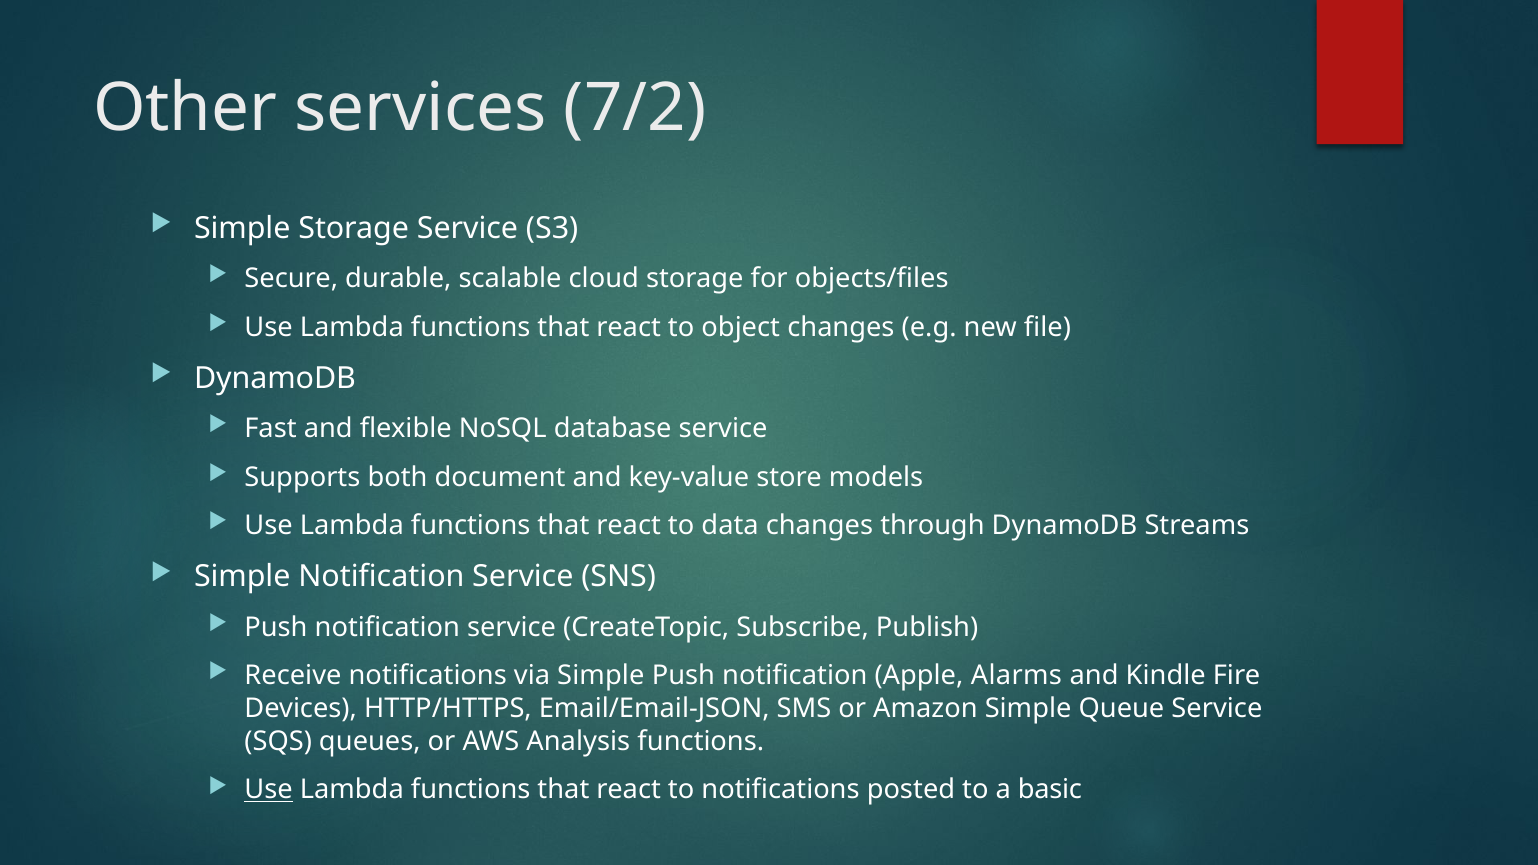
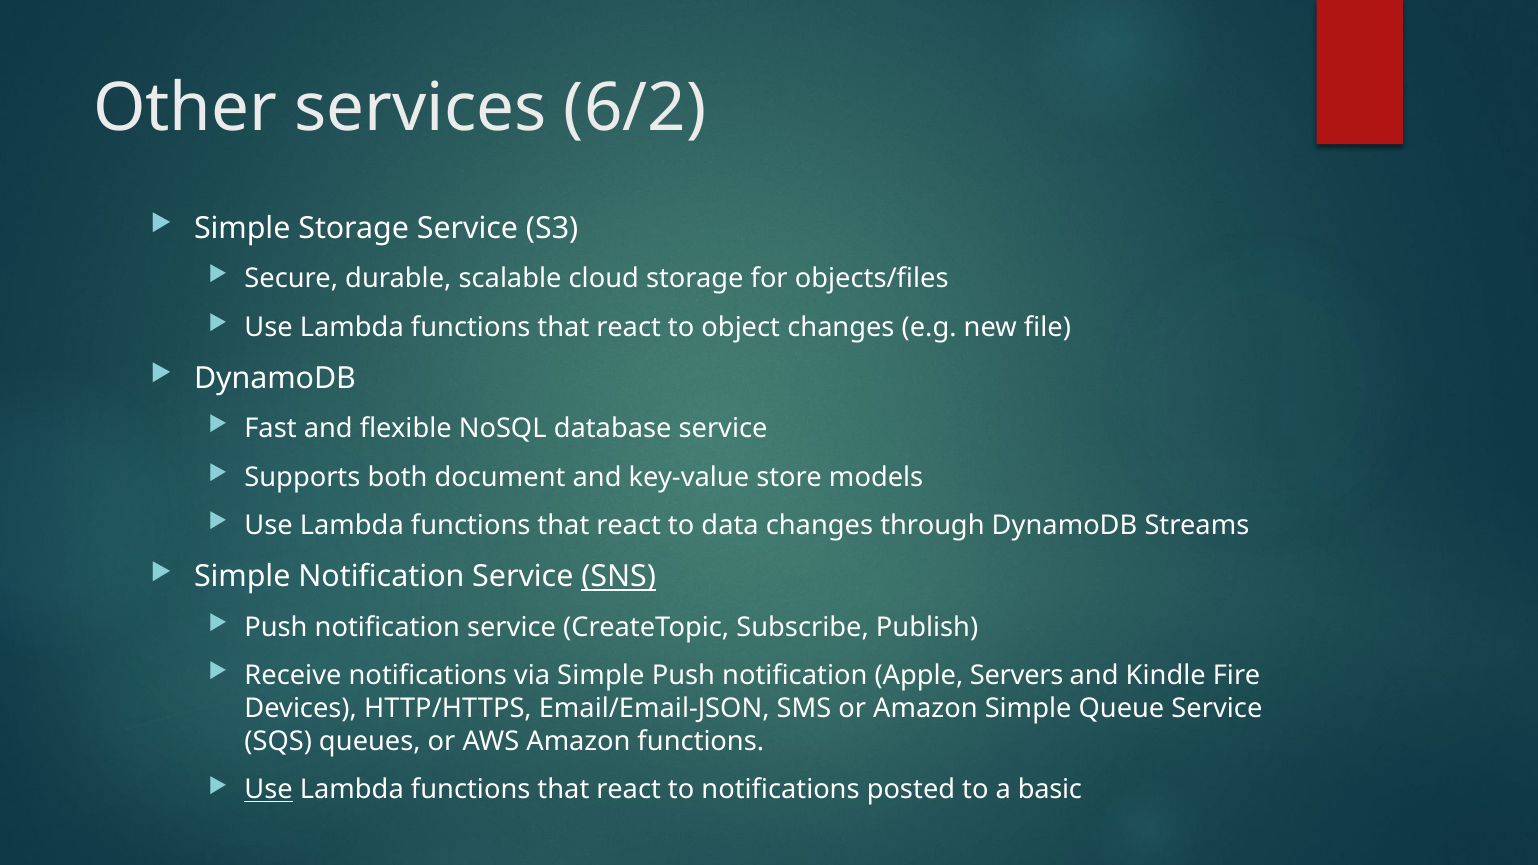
7/2: 7/2 -> 6/2 (635, 108)
SNS underline: none -> present (619, 577)
Alarms: Alarms -> Servers (1017, 676)
AWS Analysis: Analysis -> Amazon (578, 741)
